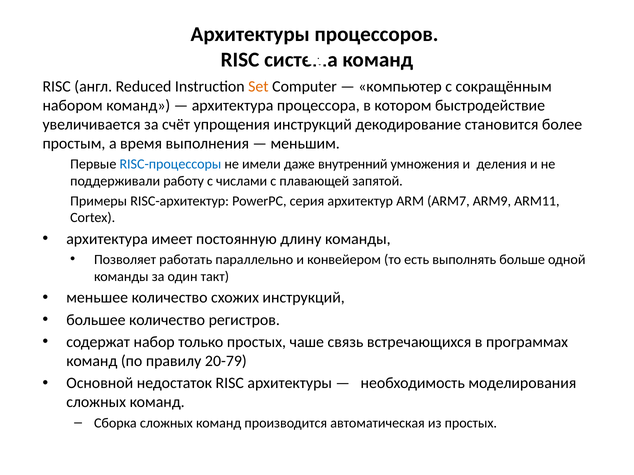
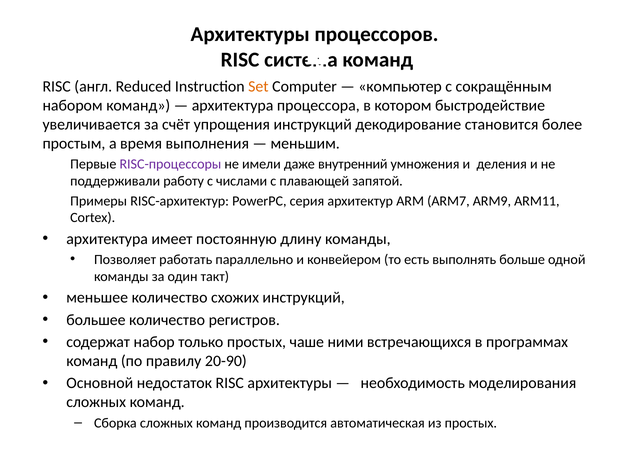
RISC-процессоры colour: blue -> purple (170, 164)
связь: связь -> ними (346, 342)
20-79: 20-79 -> 20-90 (226, 361)
